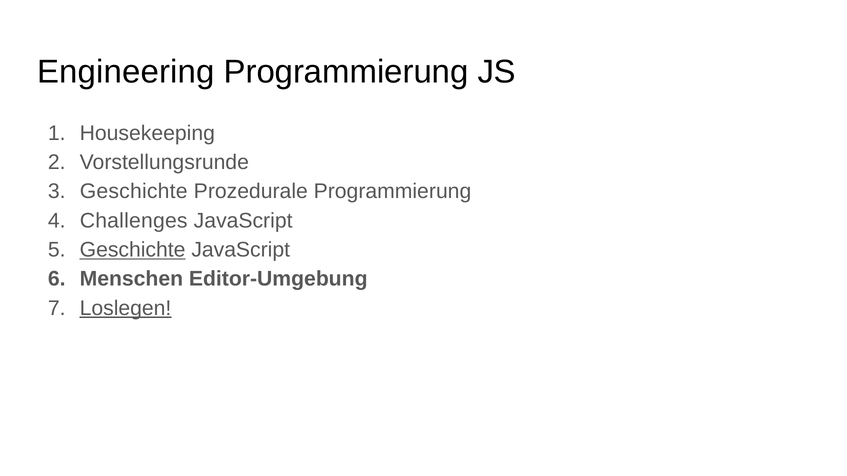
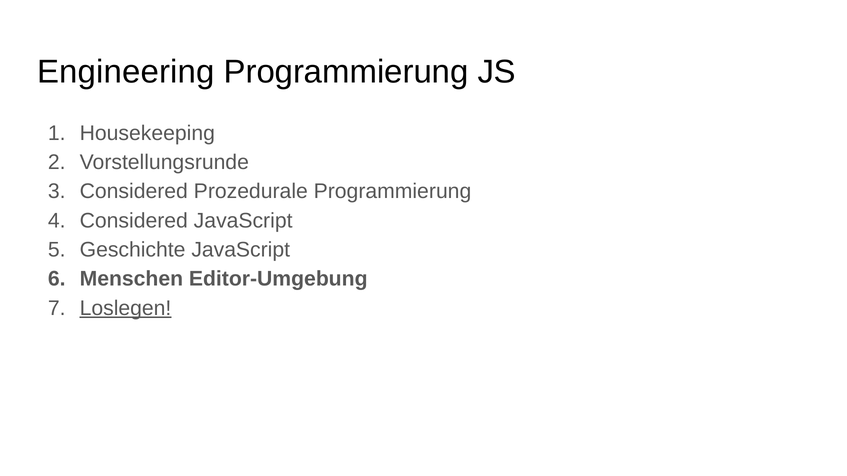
Geschichte: Geschichte -> Considered (134, 192)
Challenges: Challenges -> Considered (134, 221)
Geschichte underline: present -> none (133, 250)
